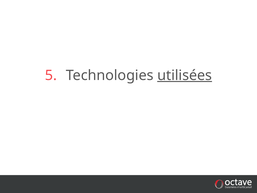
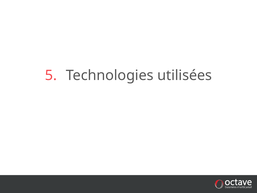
utilisées underline: present -> none (185, 75)
